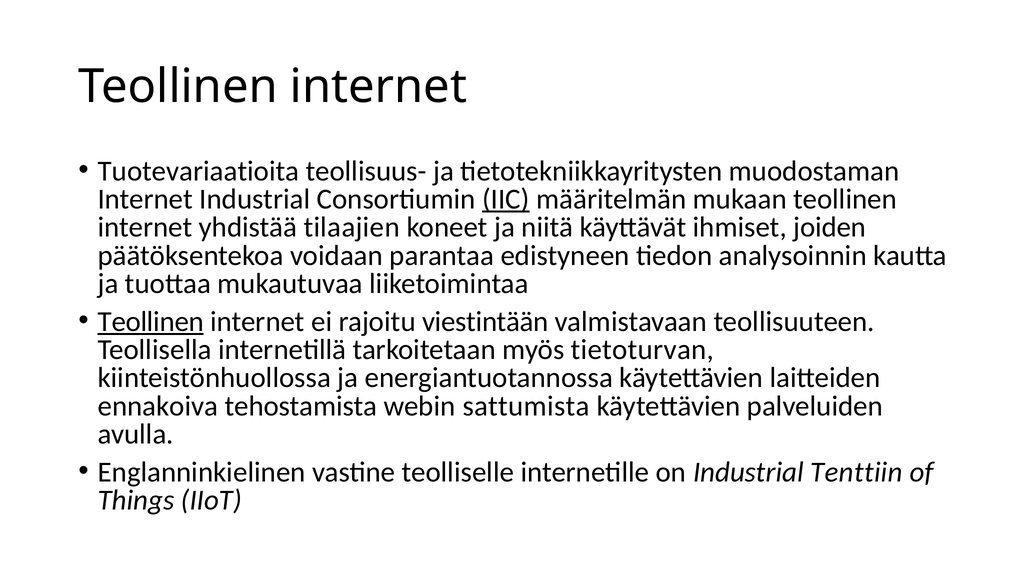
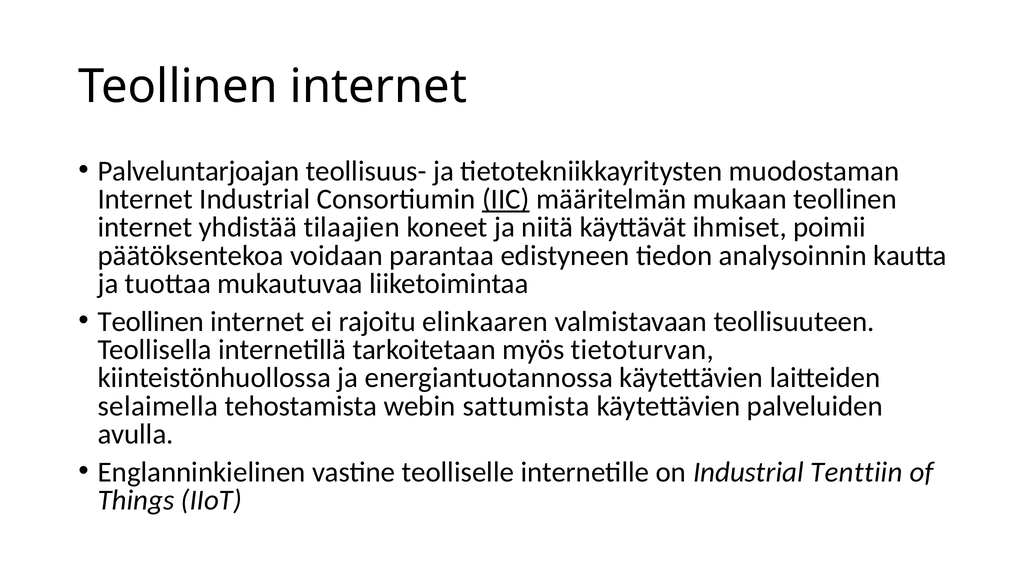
Tuotevariaatioita: Tuotevariaatioita -> Palveluntarjoajan (199, 171)
joiden: joiden -> poimii (830, 227)
Teollinen underline: present -> none (151, 321)
viestintään: viestintään -> elinkaaren (485, 321)
ennakoiva: ennakoiva -> selaimella (158, 406)
